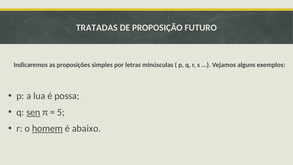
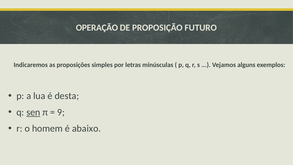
TRATADAS: TRATADAS -> OPERAÇÃO (97, 28)
possa: possa -> desta (67, 96)
5: 5 -> 9 (61, 112)
homem underline: present -> none (47, 128)
